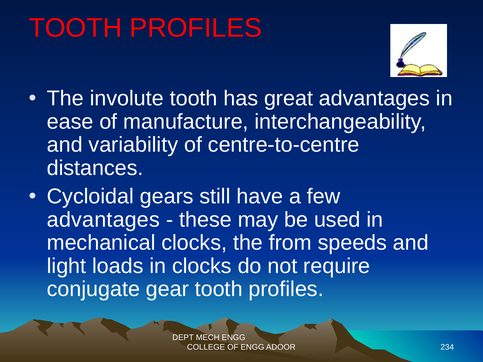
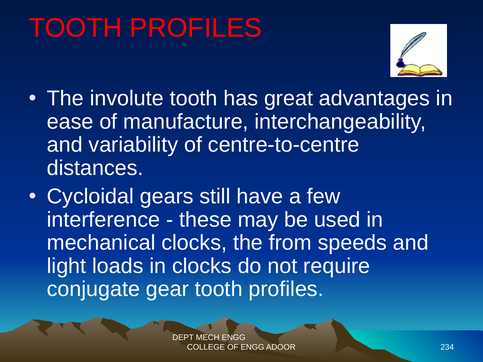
advantages: advantages -> interference (104, 220)
